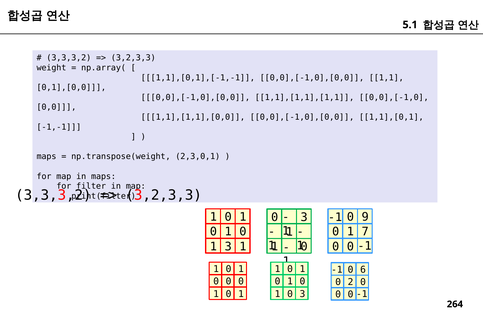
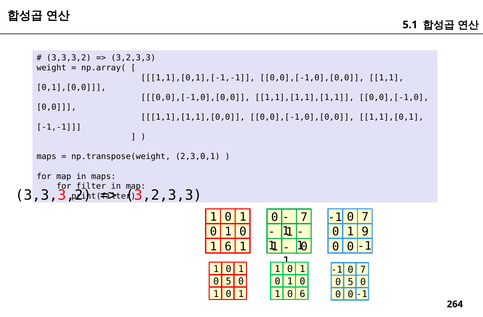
9: 9 -> 7 (365, 217)
3: 3 -> 7 (304, 217)
7: 7 -> 9 (365, 232)
1 3: 3 -> 6 (228, 247)
6: 6 -> 7 (363, 270)
0: 0 -> 5 (229, 282)
2: 2 -> 5 (351, 282)
1 0 3: 3 -> 6 (302, 294)
